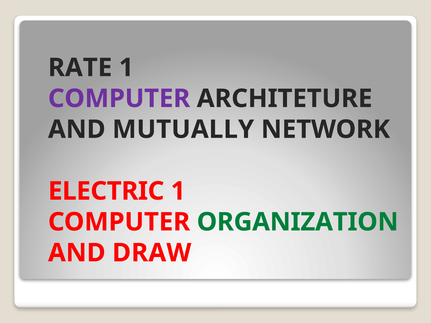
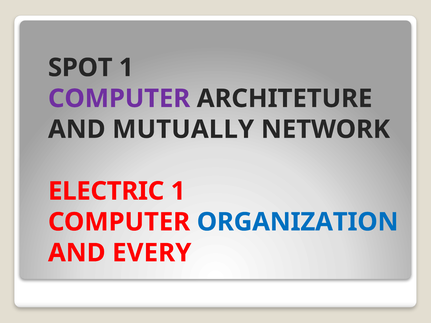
RATE: RATE -> SPOT (80, 68)
ORGANIZATION colour: green -> blue (298, 222)
DRAW: DRAW -> EVERY (152, 253)
